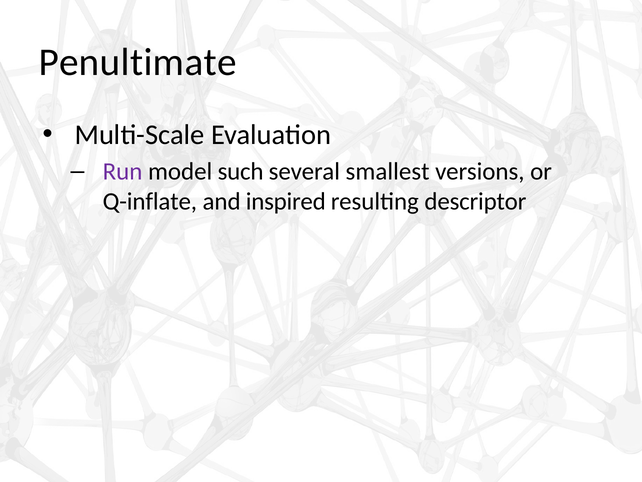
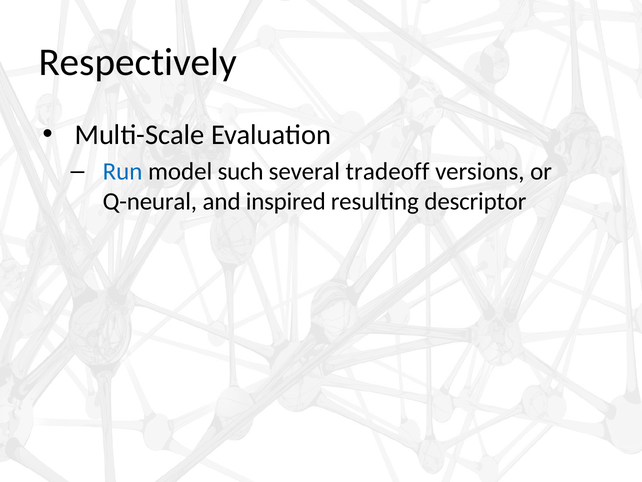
Penultimate: Penultimate -> Respectively (138, 62)
Run colour: purple -> blue (123, 172)
smallest: smallest -> tradeoff (388, 172)
Q-inflate: Q-inflate -> Q-neural (150, 202)
